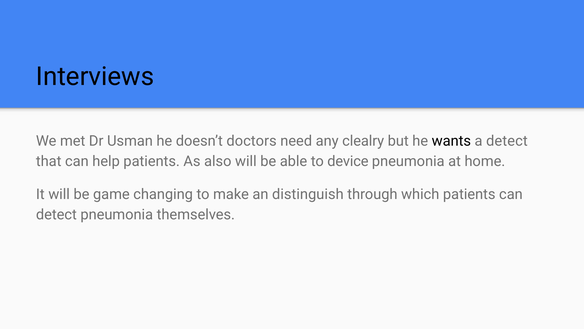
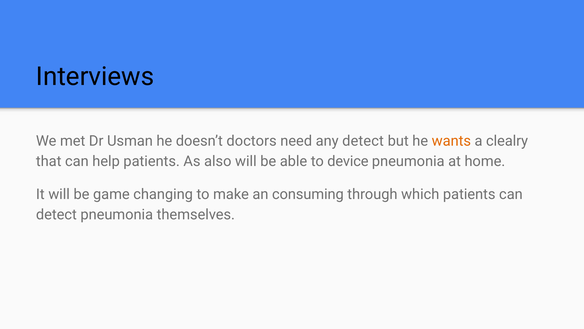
any clealry: clealry -> detect (363, 141)
wants colour: black -> orange (451, 141)
a detect: detect -> clealry (507, 141)
distinguish: distinguish -> consuming (308, 194)
